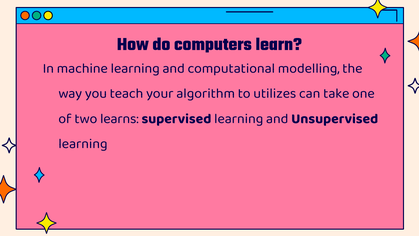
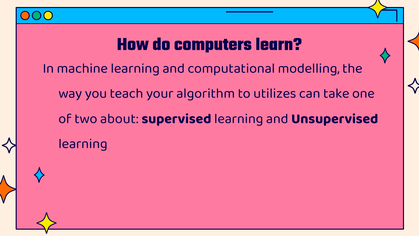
learns: learns -> about (119, 118)
